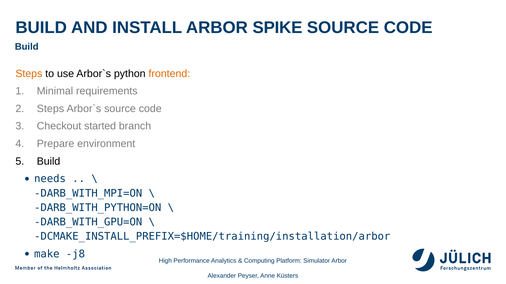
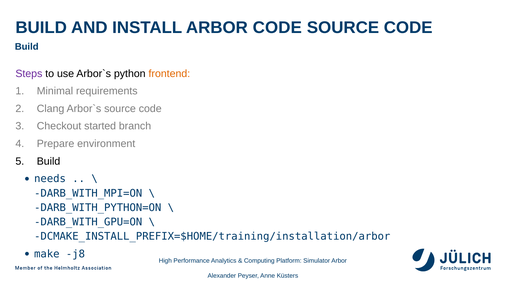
ARBOR SPIKE: SPIKE -> CODE (277, 28)
Steps colour: orange -> purple (29, 74)
Steps: Steps -> Clang (51, 109)
